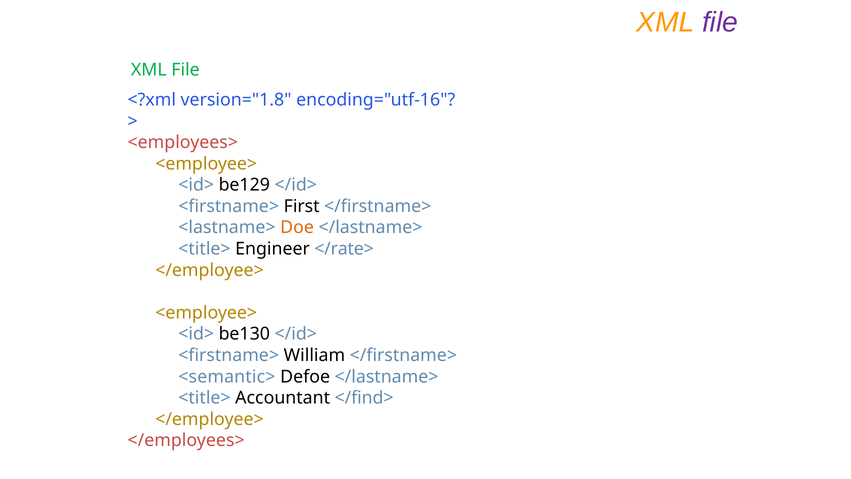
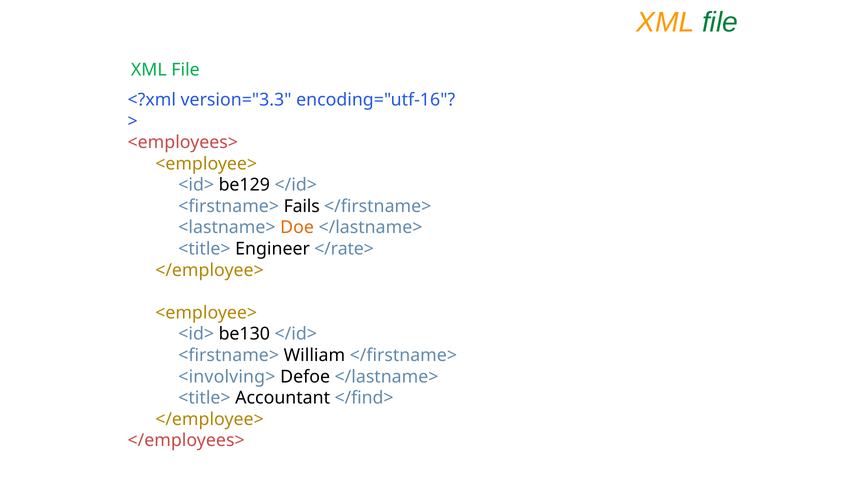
file colour: purple -> green (720, 22)
version="1.8: version="1.8 -> version="3.3 (236, 100)
First: First -> Fails (302, 206)
<semantic>: <semantic> -> <involving> (227, 376)
